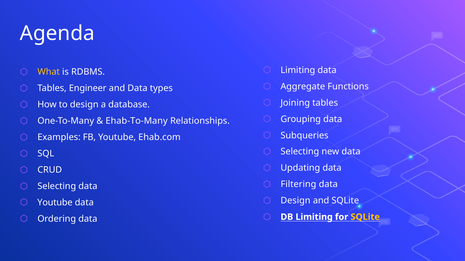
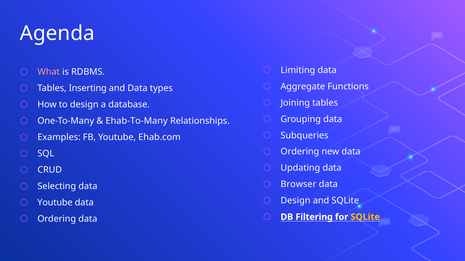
What colour: yellow -> pink (49, 72)
Engineer: Engineer -> Inserting (88, 88)
Selecting: Selecting -> Ordering (300, 152)
Filtering: Filtering -> Browser (298, 185)
DB Limiting: Limiting -> Filtering (314, 217)
